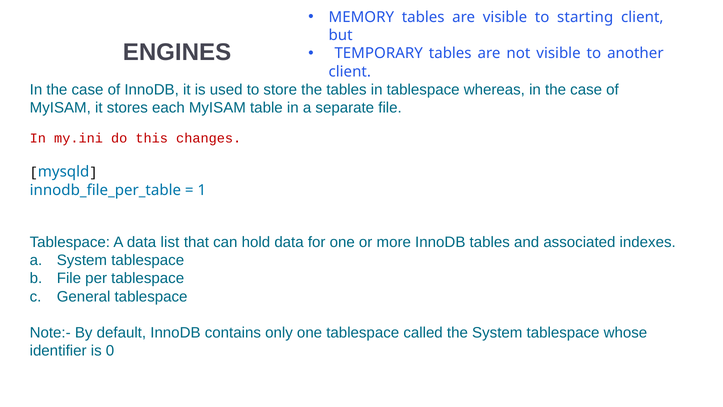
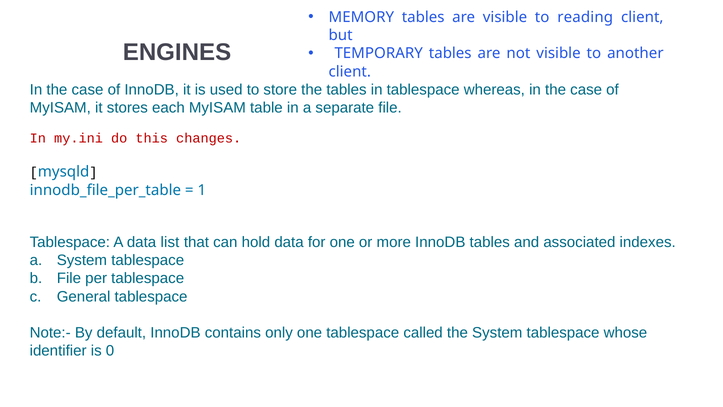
starting: starting -> reading (585, 17)
